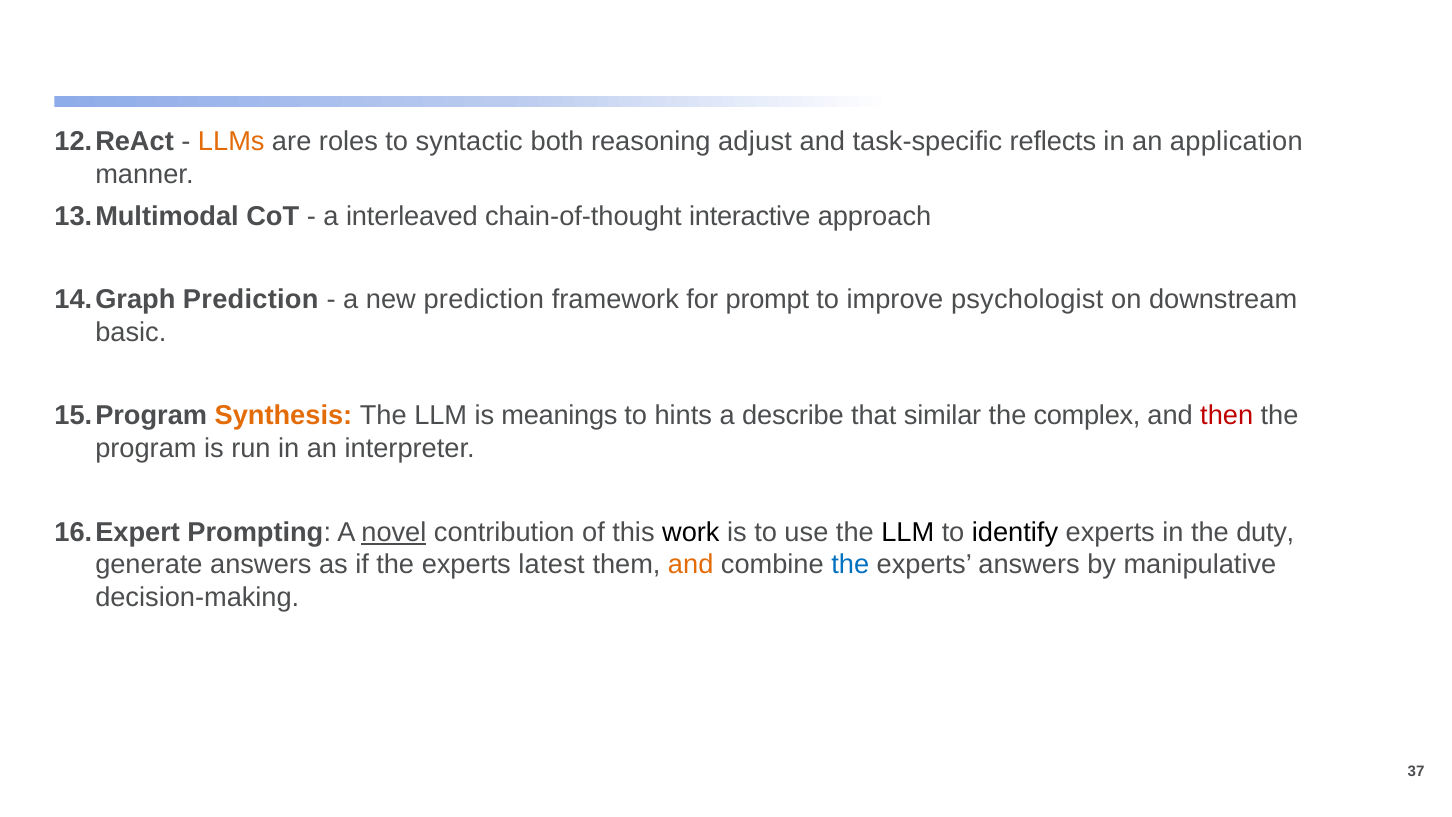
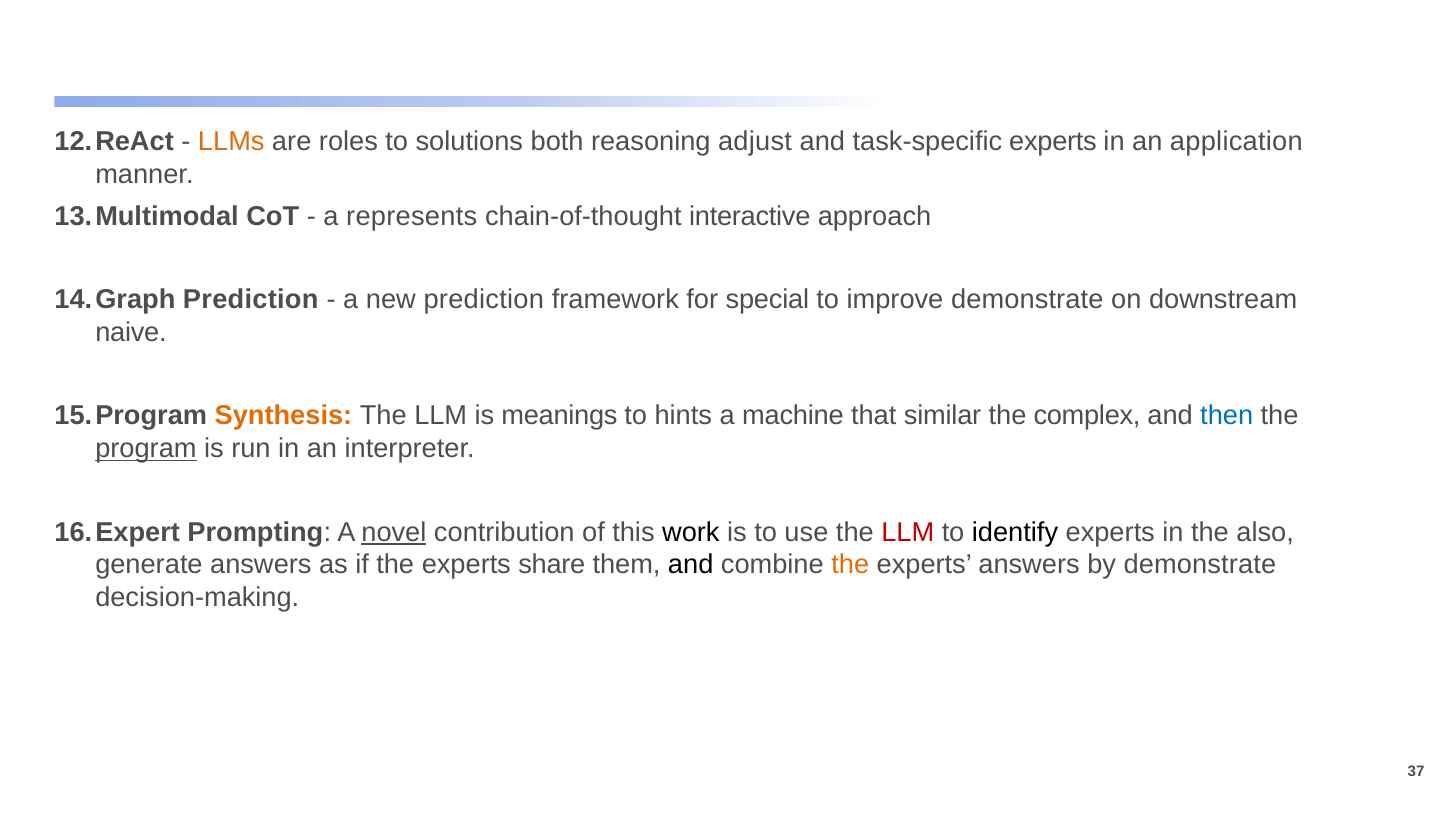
syntactic: syntactic -> solutions (469, 142)
task-specific reflects: reflects -> experts (1053, 142)
interleaved: interleaved -> represents (412, 216)
prompt: prompt -> special (767, 300)
improve psychologist: psychologist -> demonstrate (1027, 300)
basic: basic -> naive (131, 332)
describe: describe -> machine (793, 416)
then colour: red -> blue (1227, 416)
program underline: none -> present (146, 449)
LLM colour: black -> red (908, 532)
duty: duty -> also (1265, 532)
latest: latest -> share (552, 565)
and colour: orange -> black (691, 565)
the colour: blue -> orange (850, 565)
by manipulative: manipulative -> demonstrate (1200, 565)
